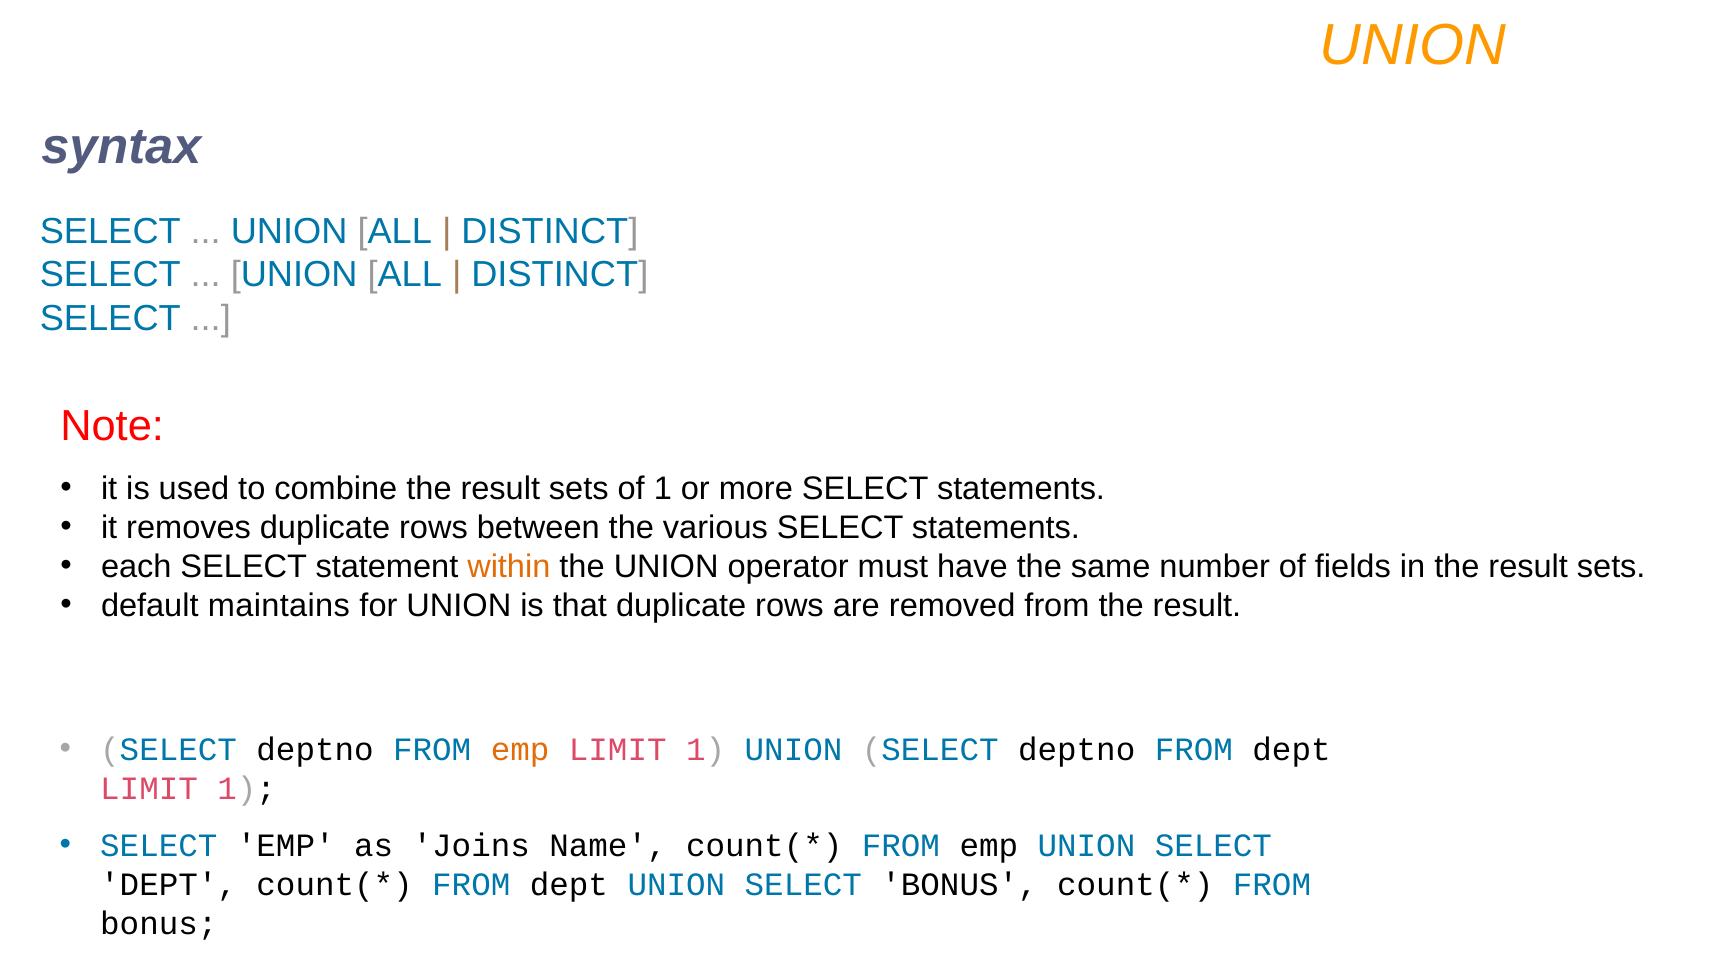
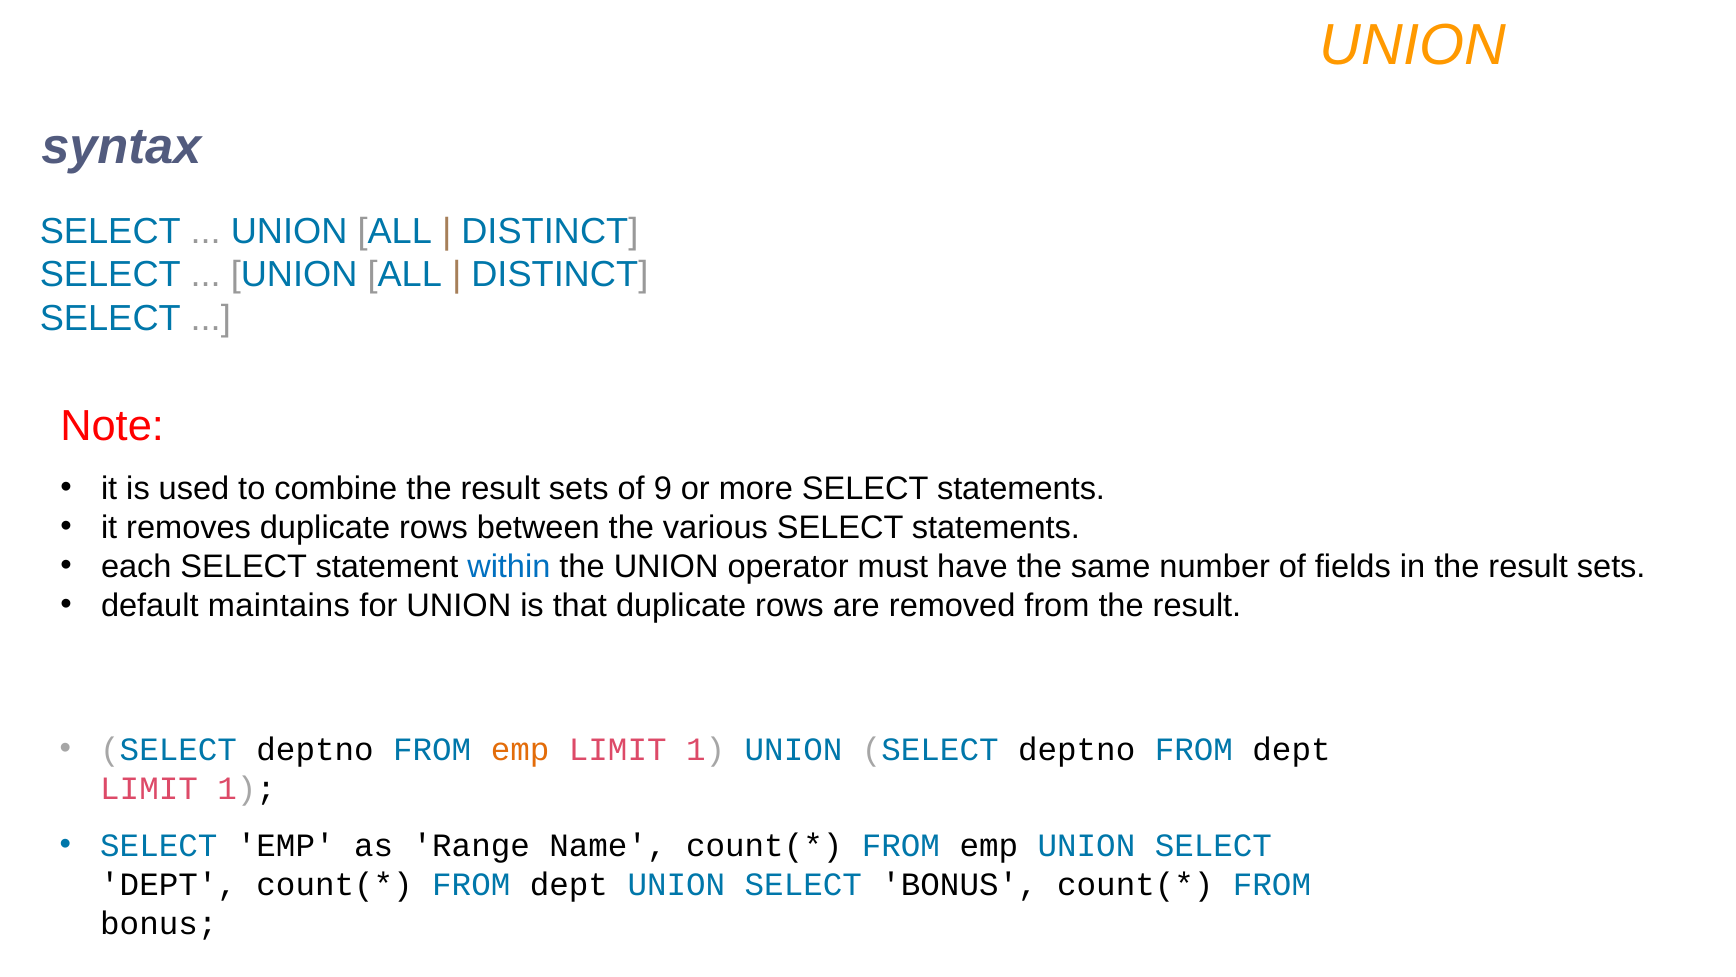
of 1: 1 -> 9 (663, 488)
within colour: orange -> blue (509, 566)
Joins: Joins -> Range (471, 845)
